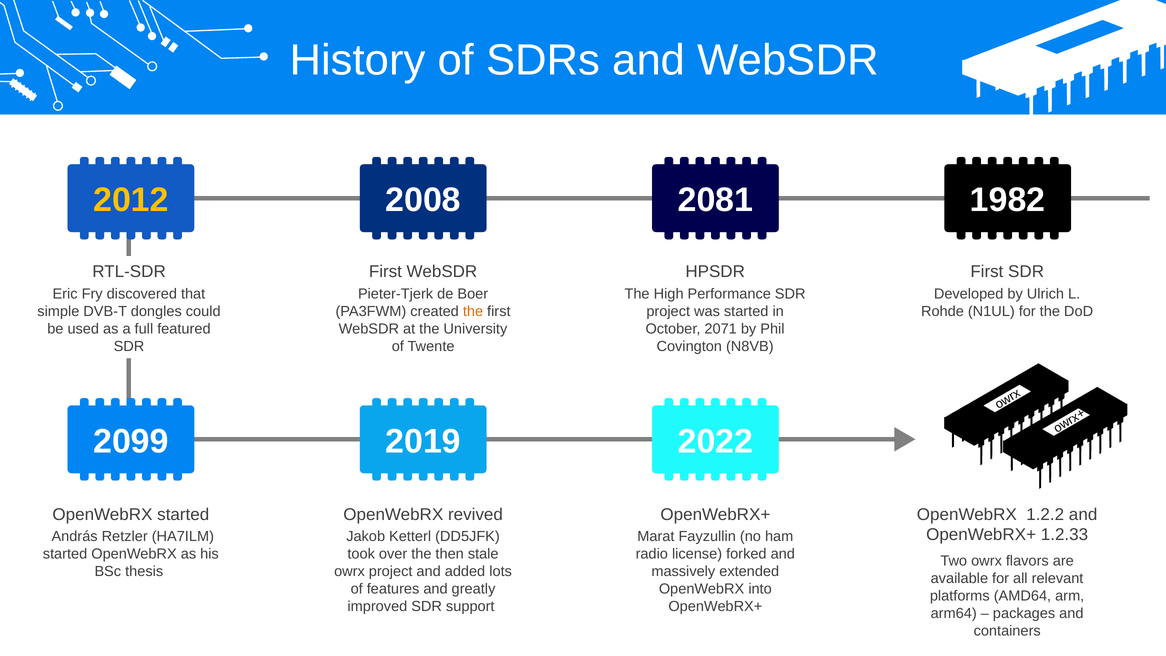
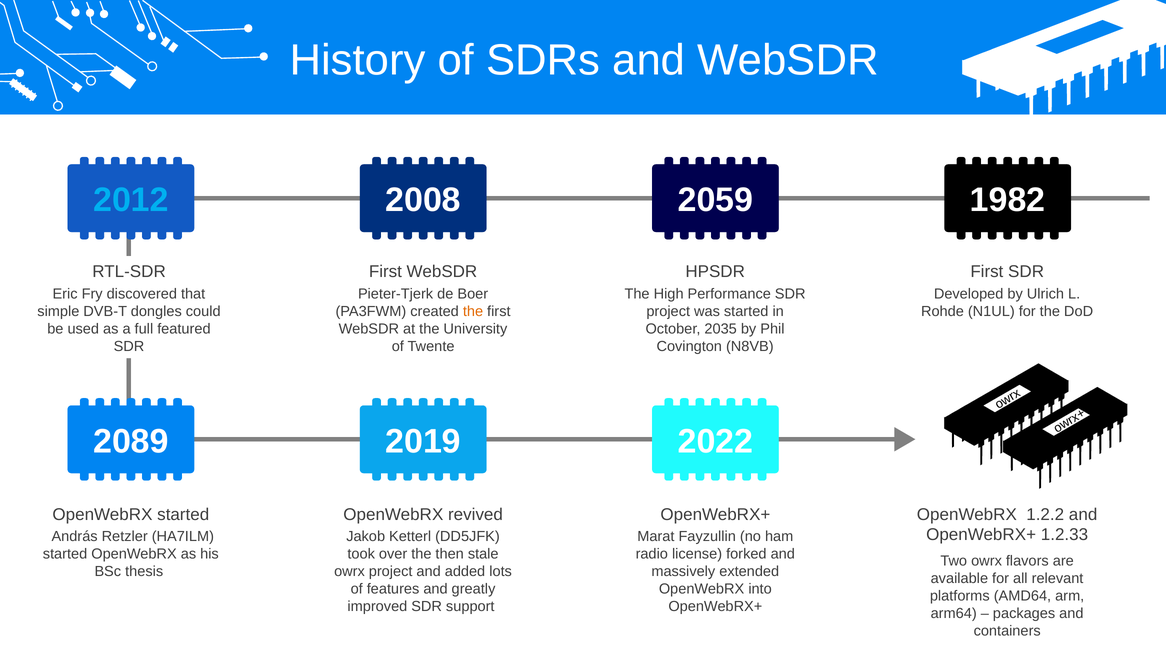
2012 colour: yellow -> light blue (131, 200)
2081: 2081 -> 2059 (715, 200)
2071: 2071 -> 2035 (721, 329)
2099: 2099 -> 2089 (131, 441)
